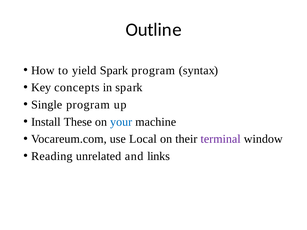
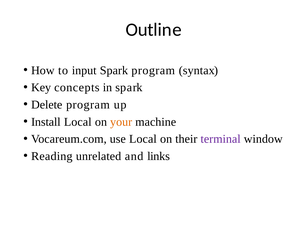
yield: yield -> input (84, 70)
Single: Single -> Delete (47, 105)
Install These: These -> Local (78, 122)
your colour: blue -> orange (121, 122)
